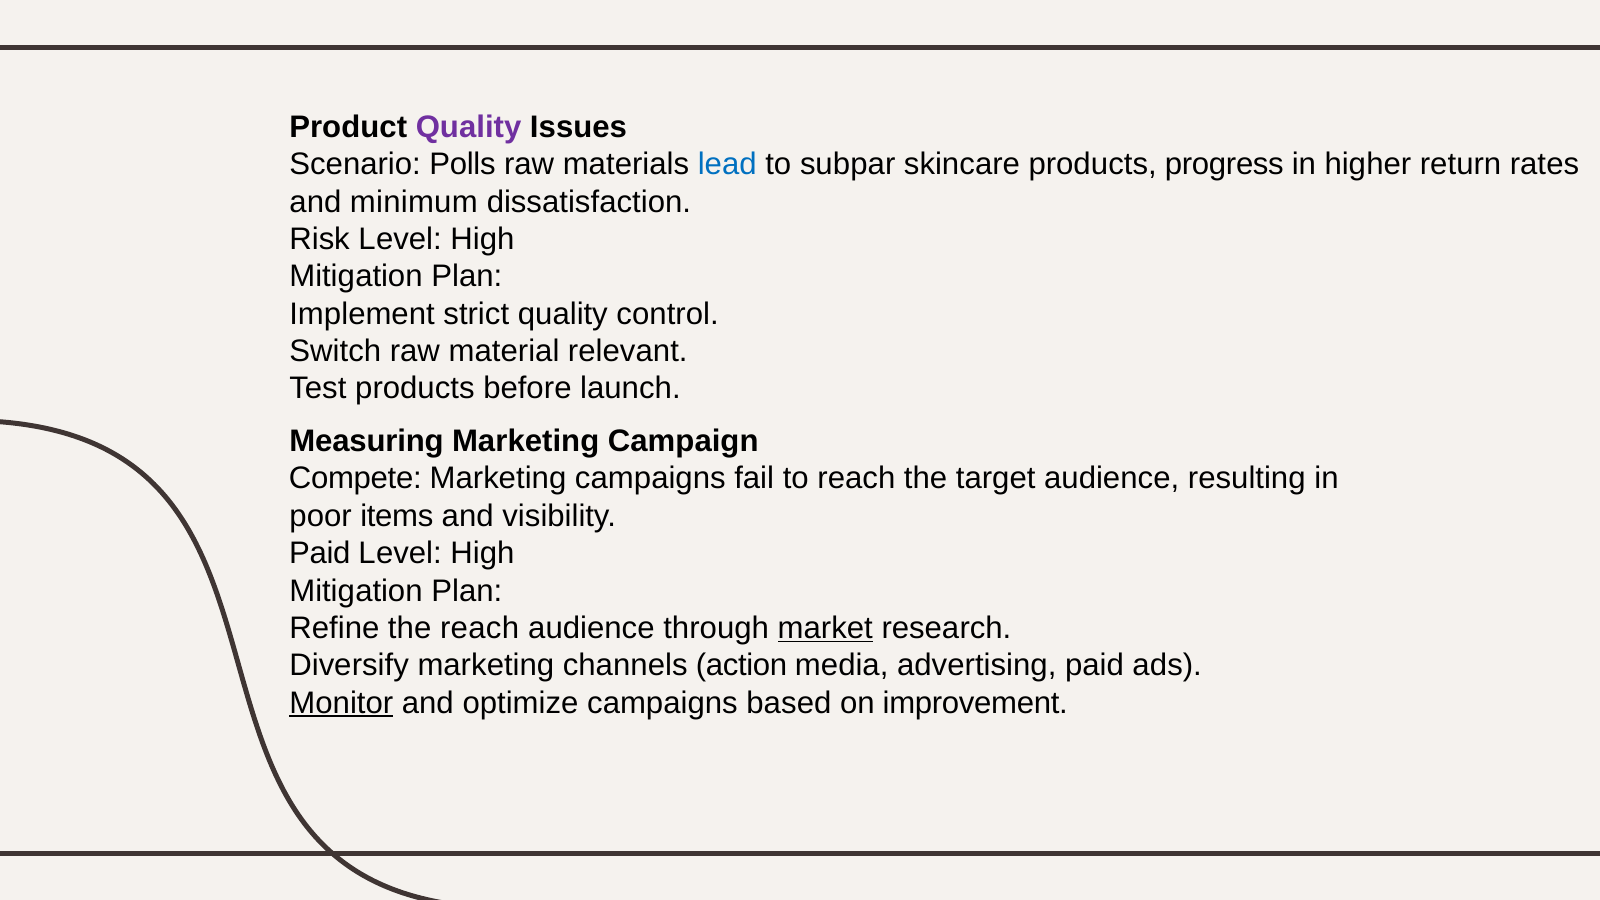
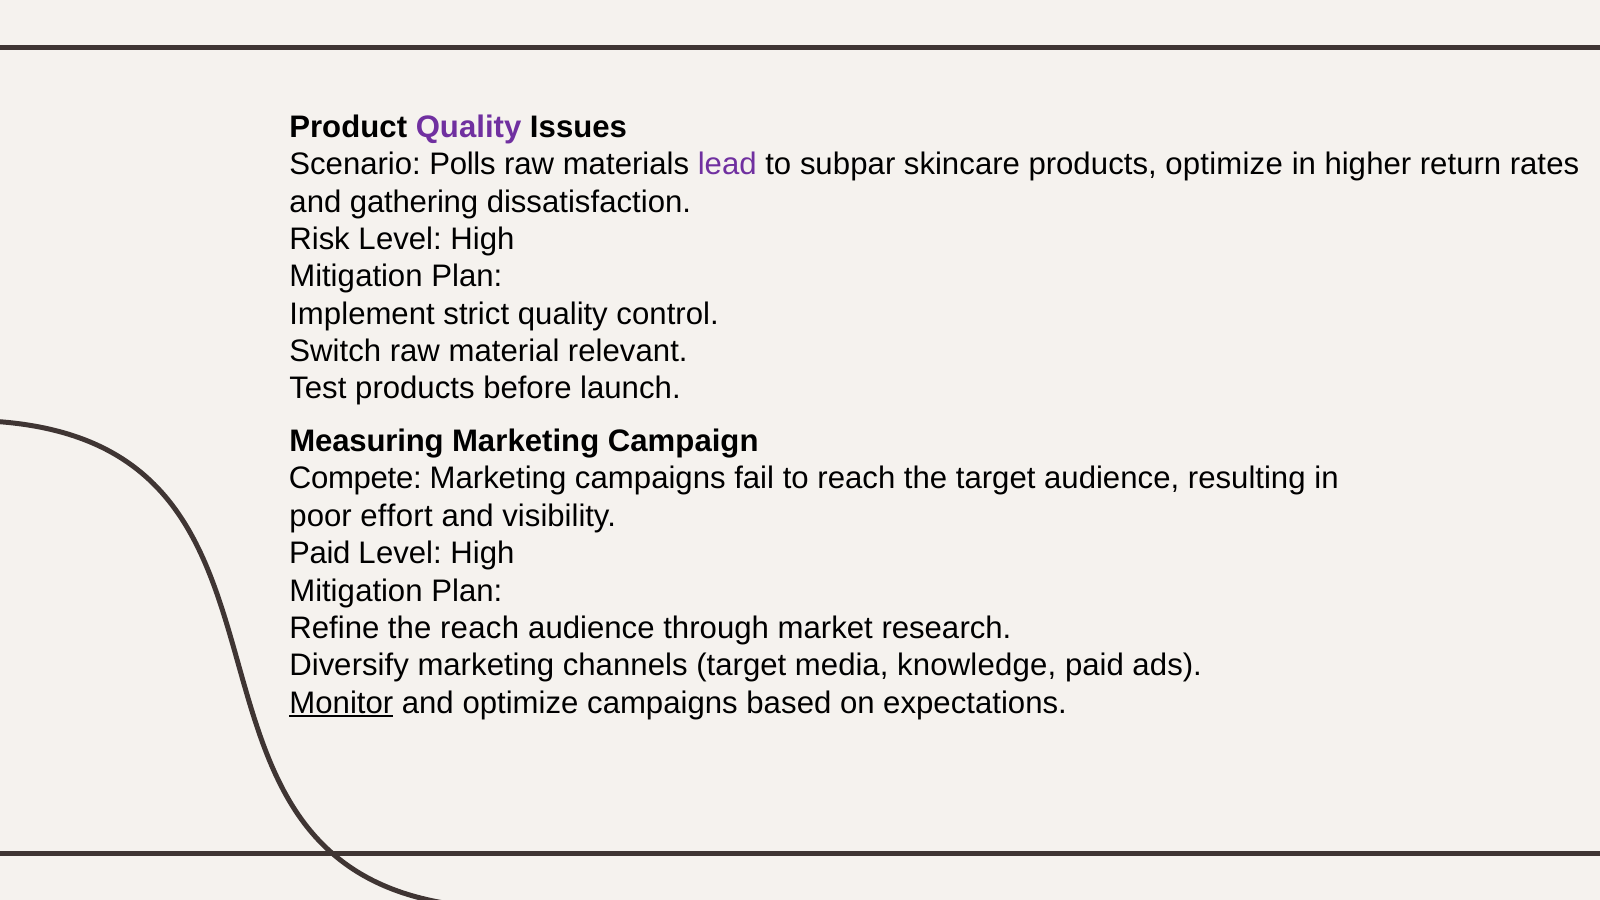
lead colour: blue -> purple (727, 165)
products progress: progress -> optimize (1224, 165)
minimum: minimum -> gathering (414, 202)
items: items -> effort (397, 516)
market underline: present -> none (825, 628)
channels action: action -> target (741, 666)
advertising: advertising -> knowledge (977, 666)
improvement: improvement -> expectations (975, 703)
